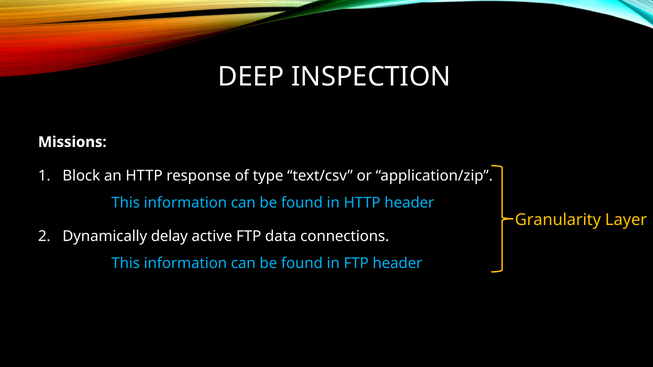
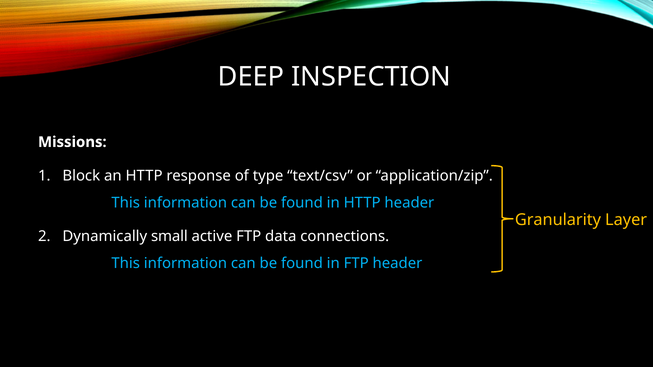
delay: delay -> small (169, 237)
